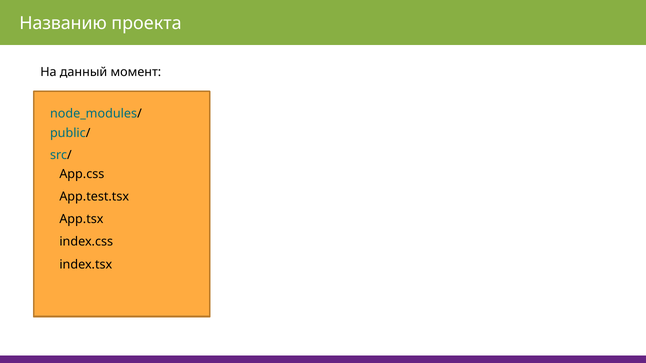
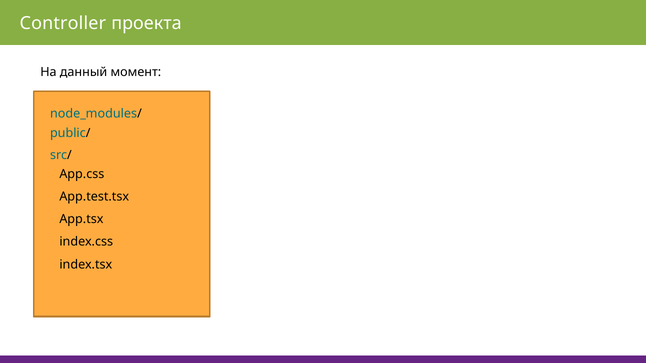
Названию: Названию -> Controller (63, 23)
